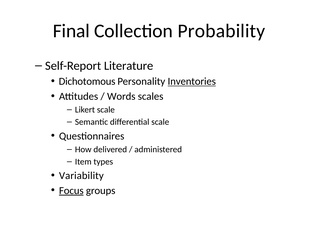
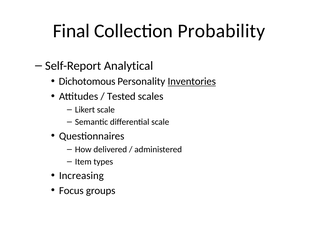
Literature: Literature -> Analytical (129, 66)
Words: Words -> Tested (121, 96)
Variability: Variability -> Increasing (81, 176)
Focus underline: present -> none (71, 191)
